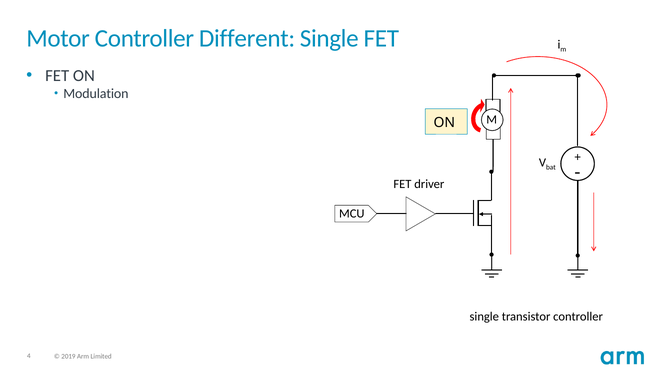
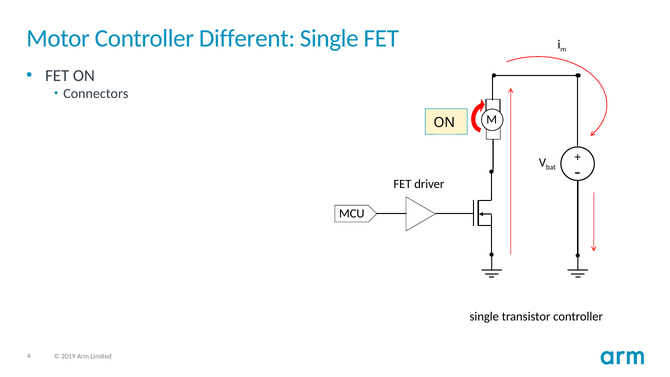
Modulation: Modulation -> Connectors (96, 94)
